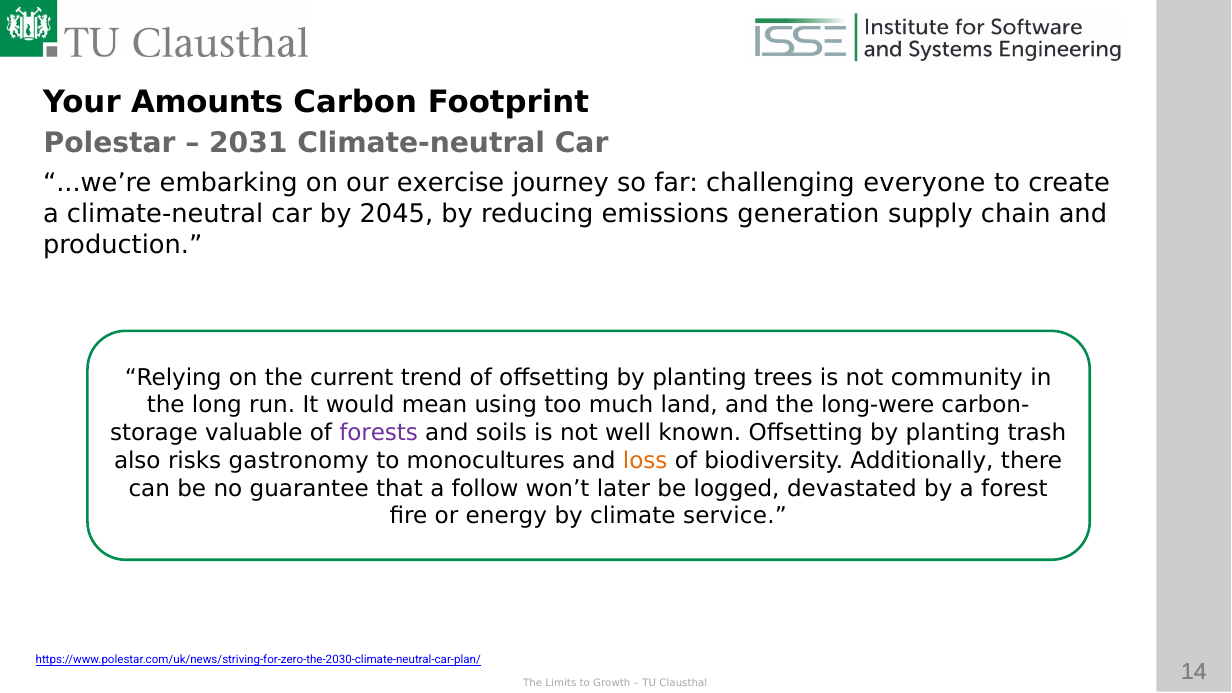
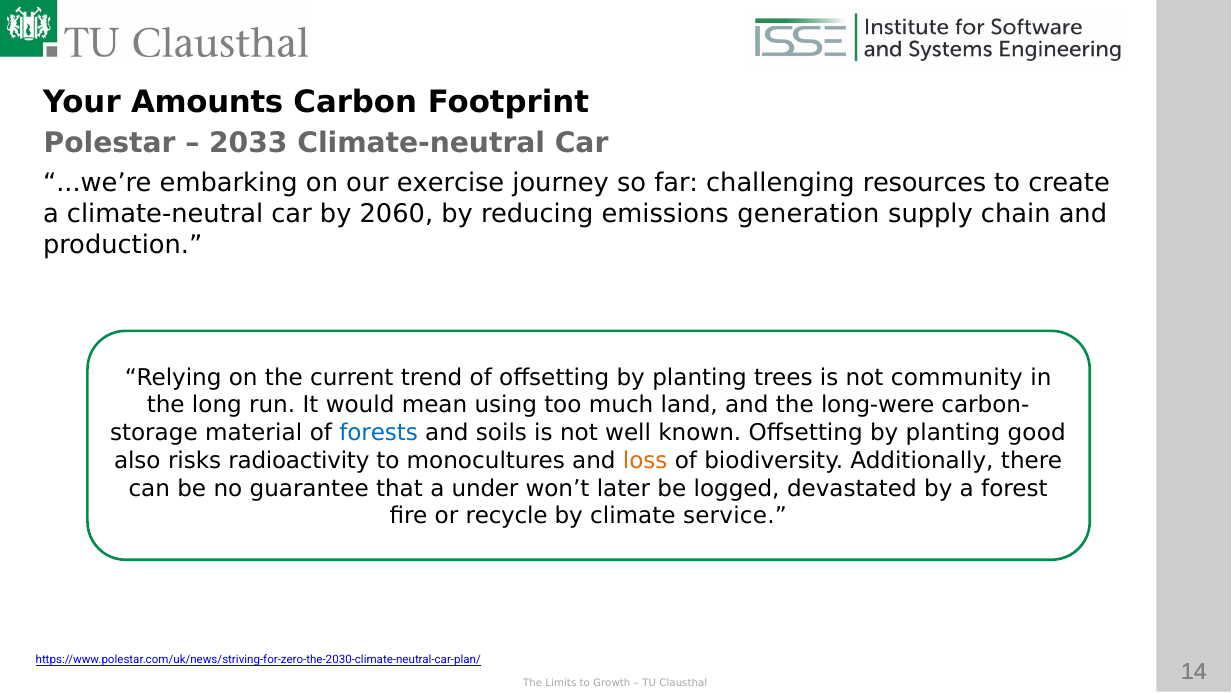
2031: 2031 -> 2033 (248, 143)
everyone: everyone -> resources (925, 183)
2045: 2045 -> 2060 (396, 214)
valuable: valuable -> material (254, 433)
forests colour: purple -> blue (379, 433)
trash: trash -> good (1037, 433)
gastronomy: gastronomy -> radioactivity (299, 461)
follow: follow -> under (485, 488)
energy: energy -> recycle (506, 516)
